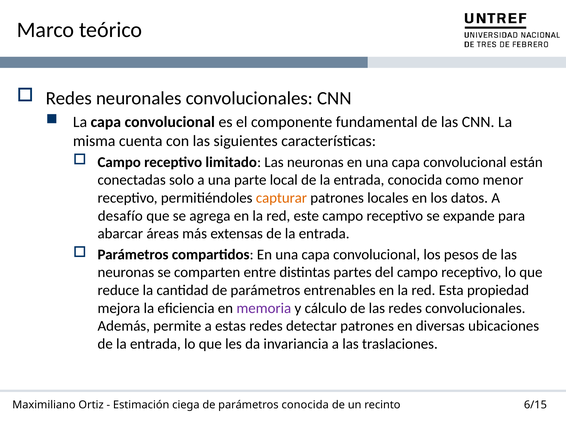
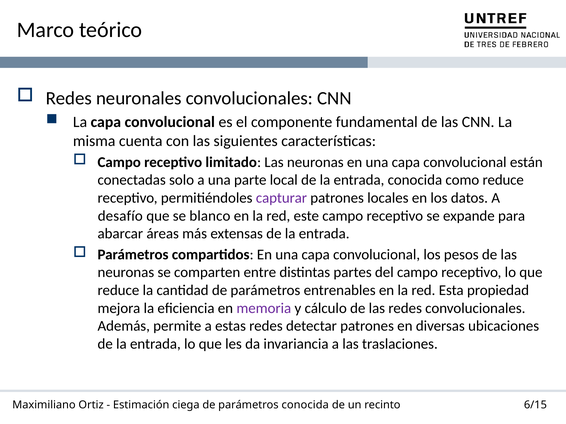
como menor: menor -> reduce (503, 180)
capturar colour: orange -> purple (281, 198)
agrega: agrega -> blanco (210, 216)
